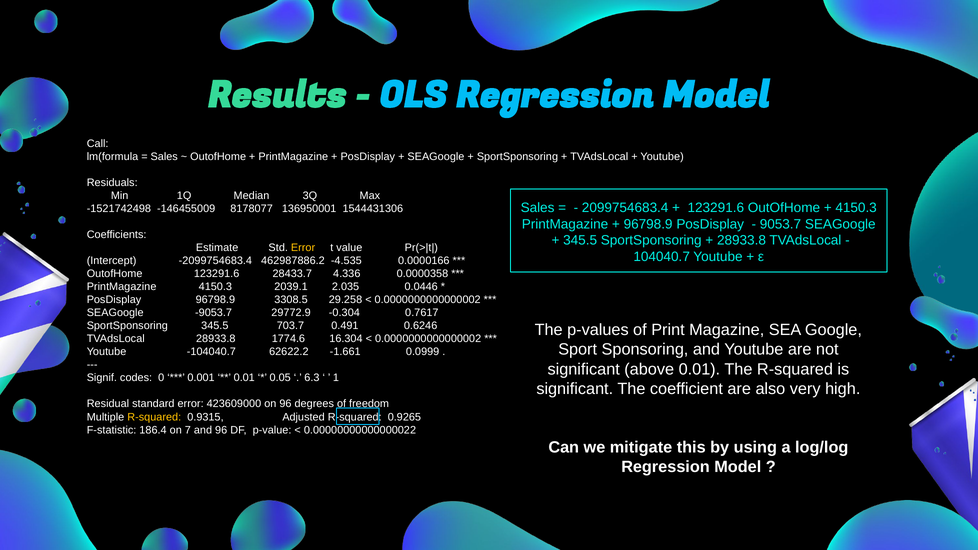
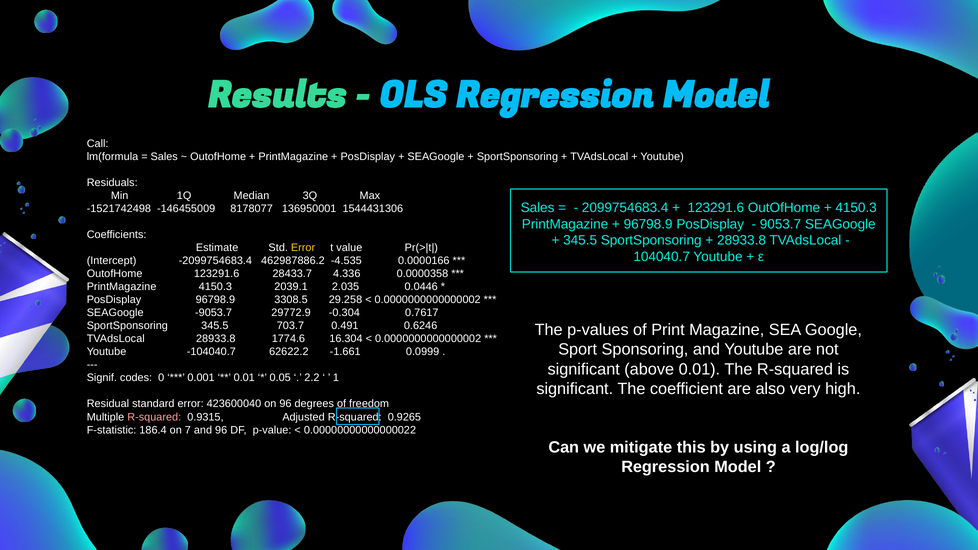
6.3: 6.3 -> 2.2 (312, 378)
423609000: 423609000 -> 423600040 (234, 404)
R-squared colour: yellow -> pink (154, 417)
